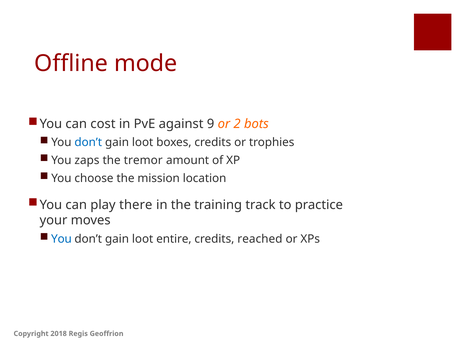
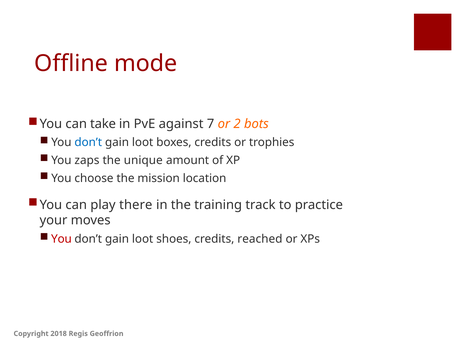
cost: cost -> take (103, 124)
9: 9 -> 7 (211, 124)
tremor: tremor -> unique (143, 160)
You colour: blue -> red (61, 239)
entire: entire -> shoes (174, 239)
